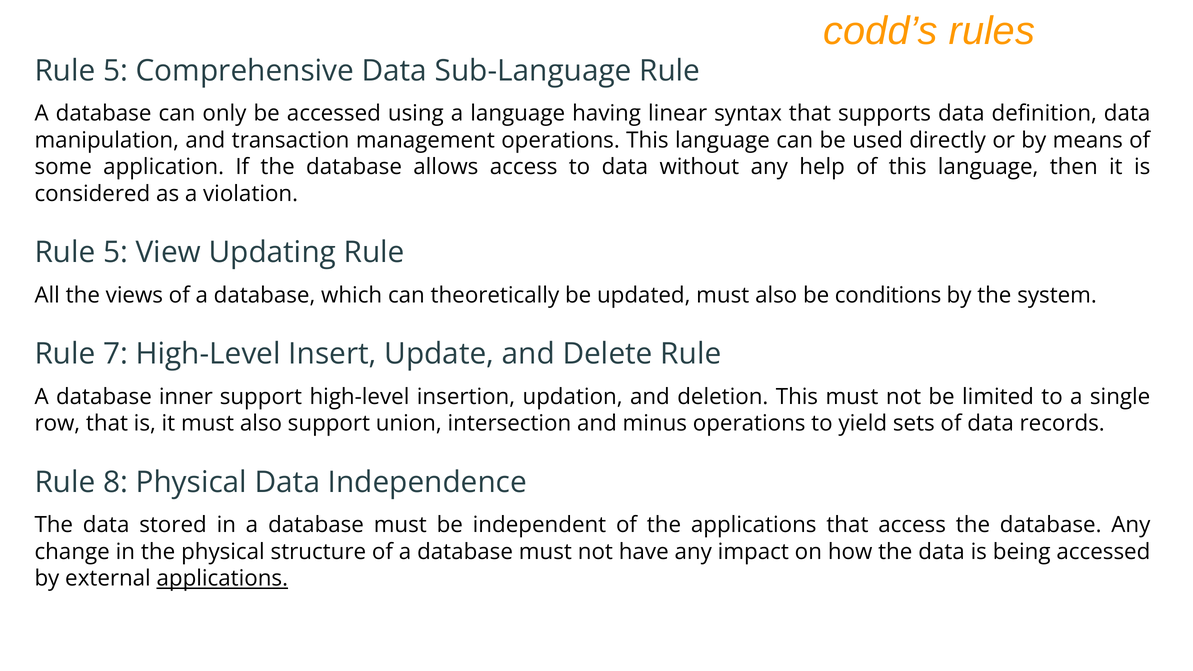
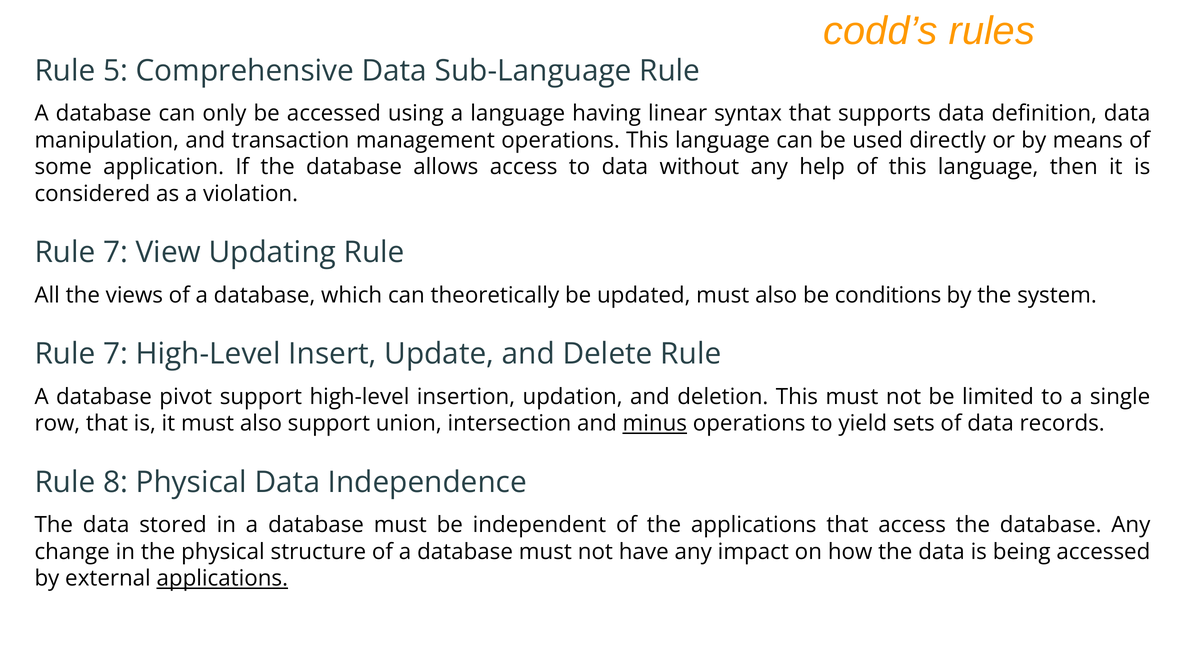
5: 5 -> 7 (116, 253)
inner: inner -> pivot (186, 397)
minus underline: none -> present (655, 424)
